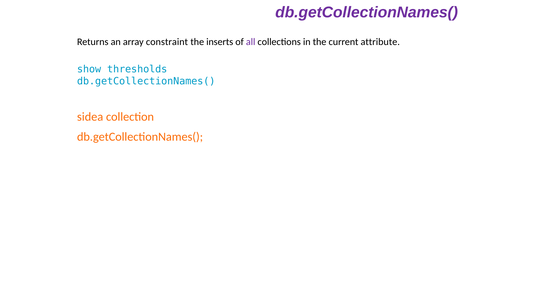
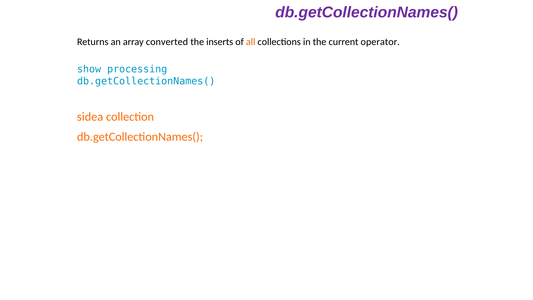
constraint: constraint -> converted (167, 42)
all colour: purple -> orange (251, 42)
attribute: attribute -> operator (380, 42)
thresholds: thresholds -> processing (137, 69)
